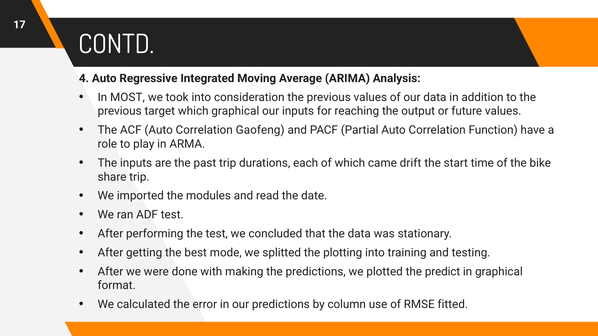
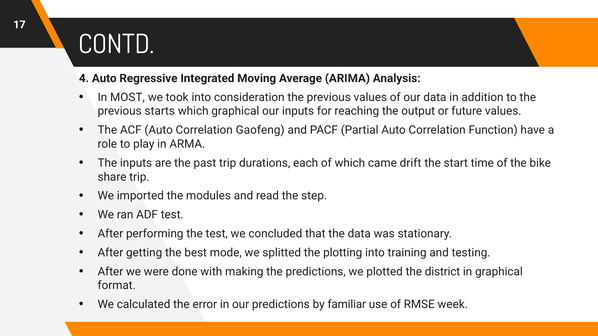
target: target -> starts (160, 111)
date: date -> step (314, 196)
predict: predict -> district (443, 272)
column: column -> familiar (347, 305)
fitted: fitted -> week (453, 305)
